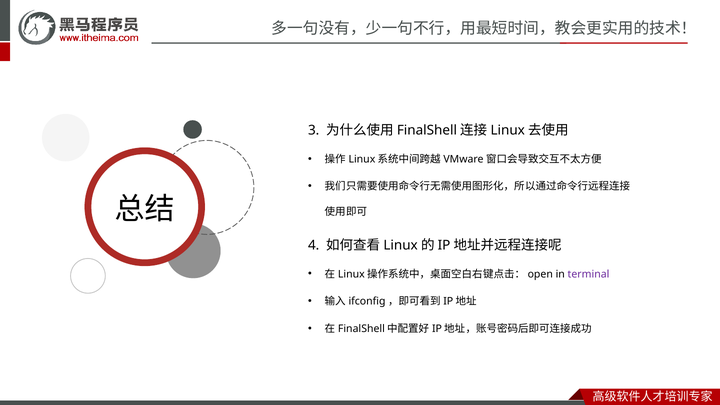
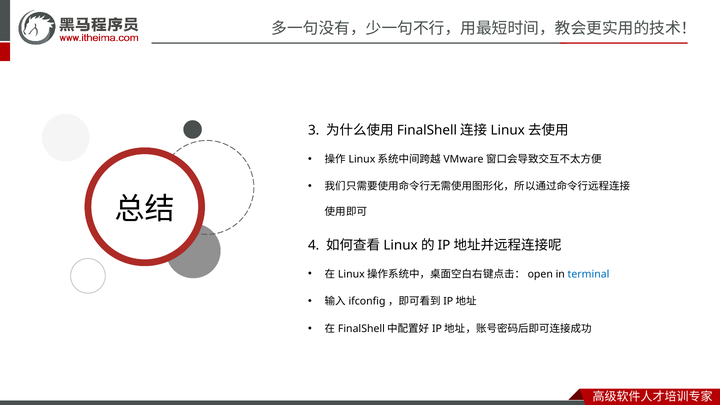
terminal colour: purple -> blue (588, 274)
